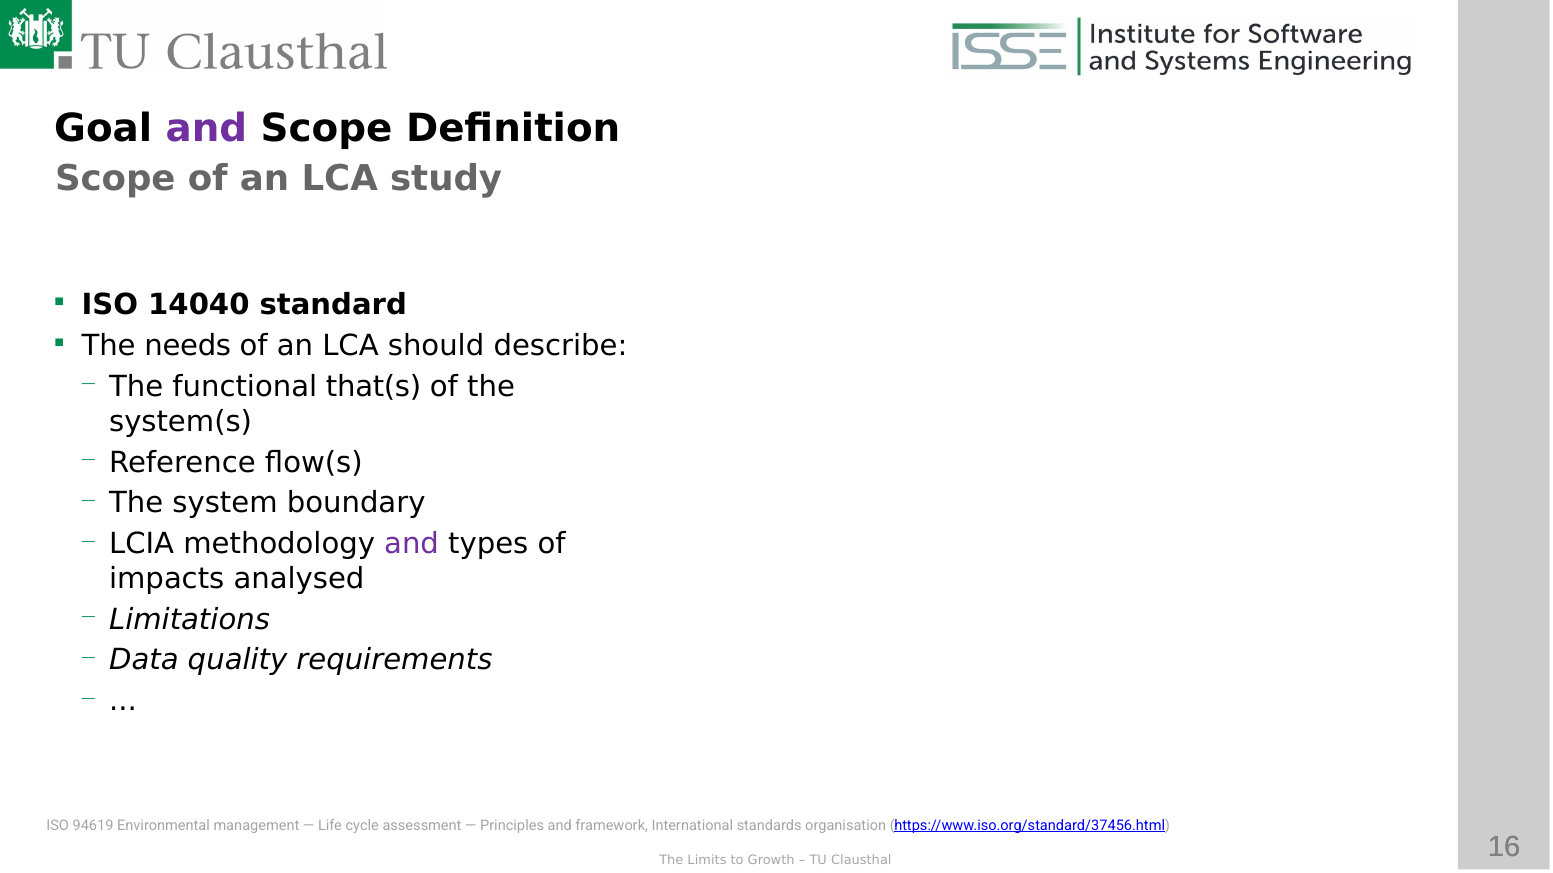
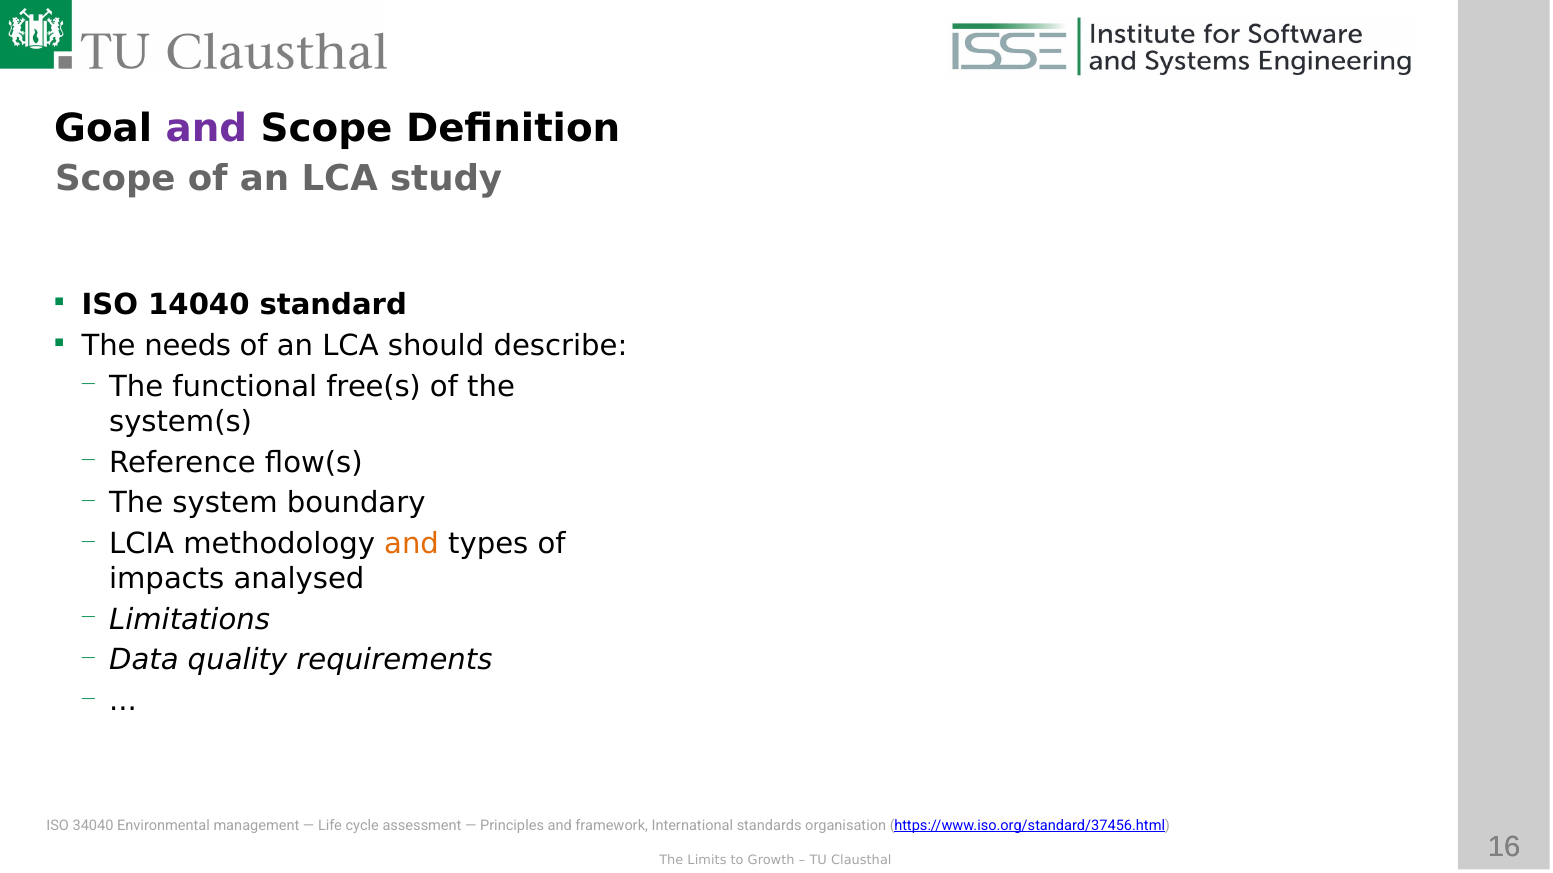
that(s: that(s -> free(s (374, 387)
and colour: purple -> orange (412, 544)
94619: 94619 -> 34040 (93, 826)
